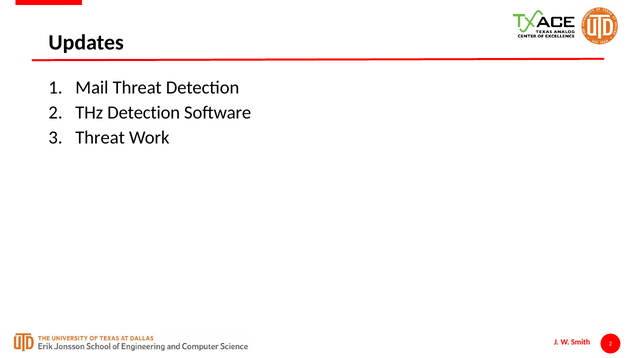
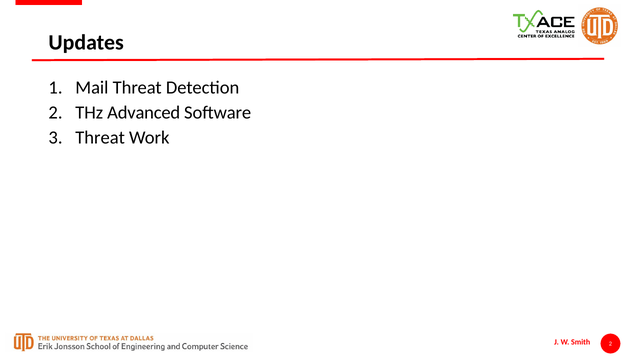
THz Detection: Detection -> Advanced (144, 113)
